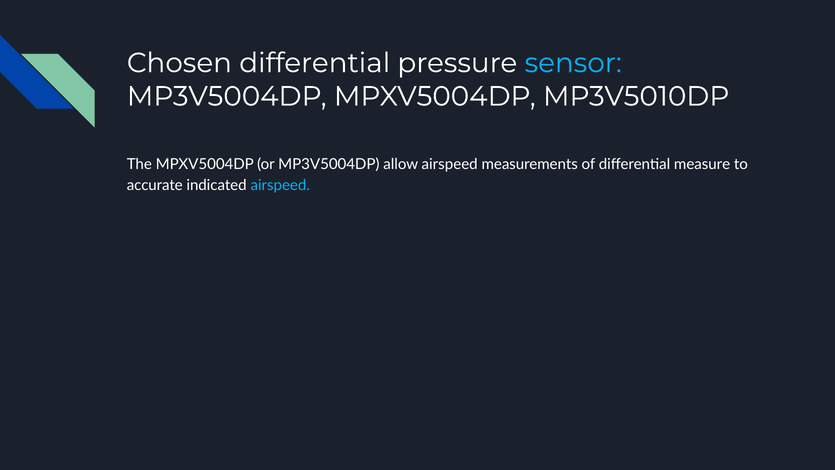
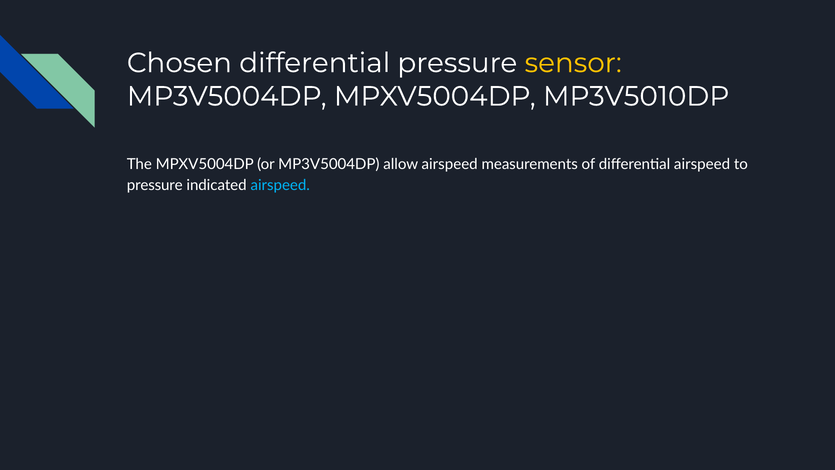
sensor colour: light blue -> yellow (573, 63)
differential measure: measure -> airspeed (702, 164)
accurate: accurate -> pressure (155, 185)
